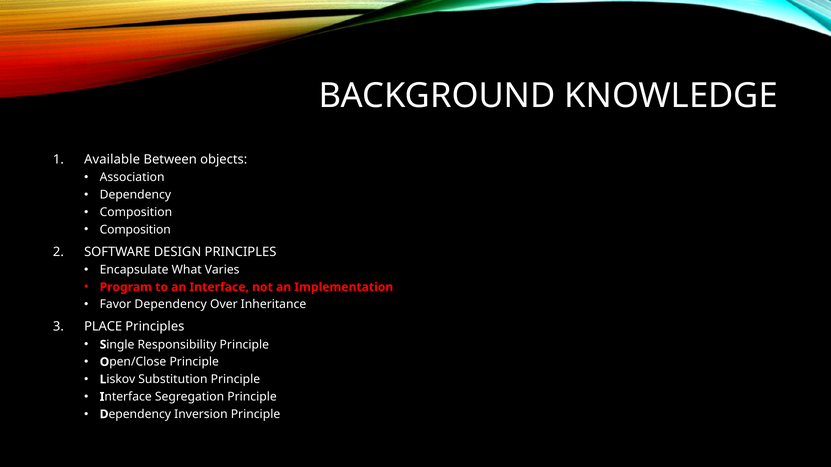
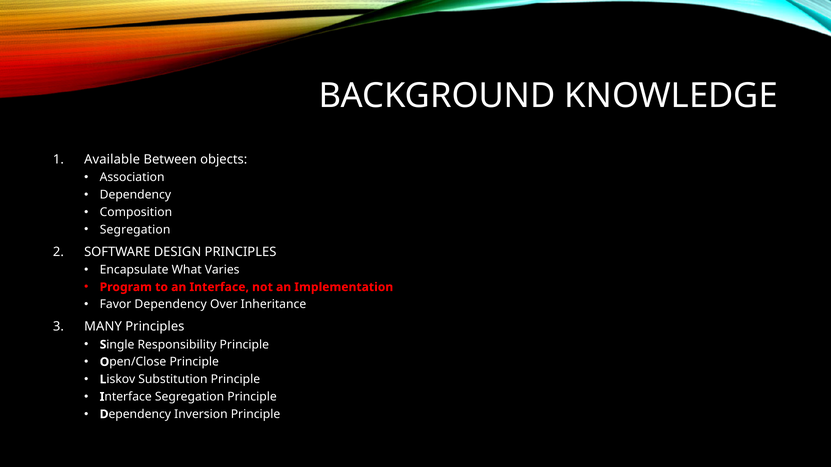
Composition: Composition -> Segregation (135, 230)
PLACE: PLACE -> MANY (103, 327)
